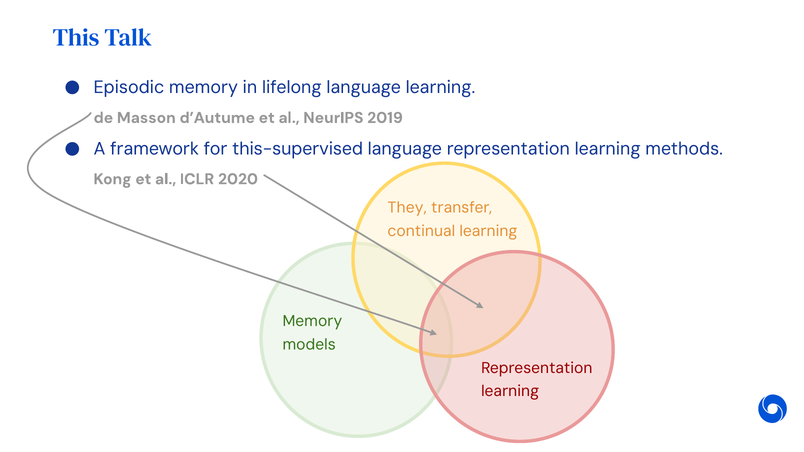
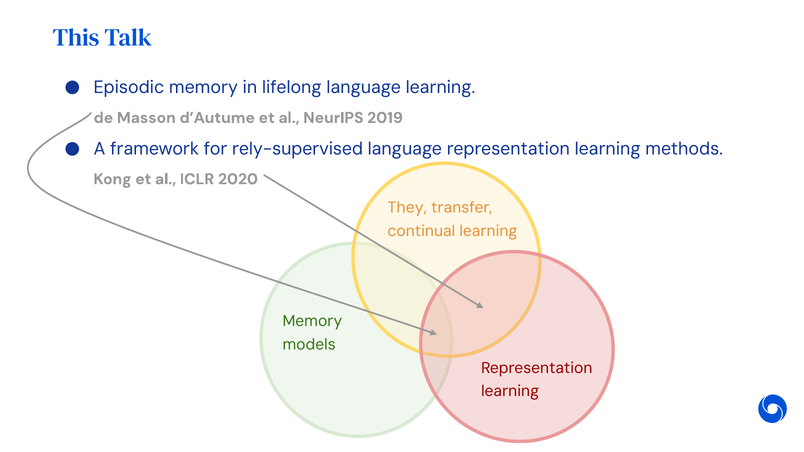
this-supervised: this-supervised -> rely-supervised (298, 149)
